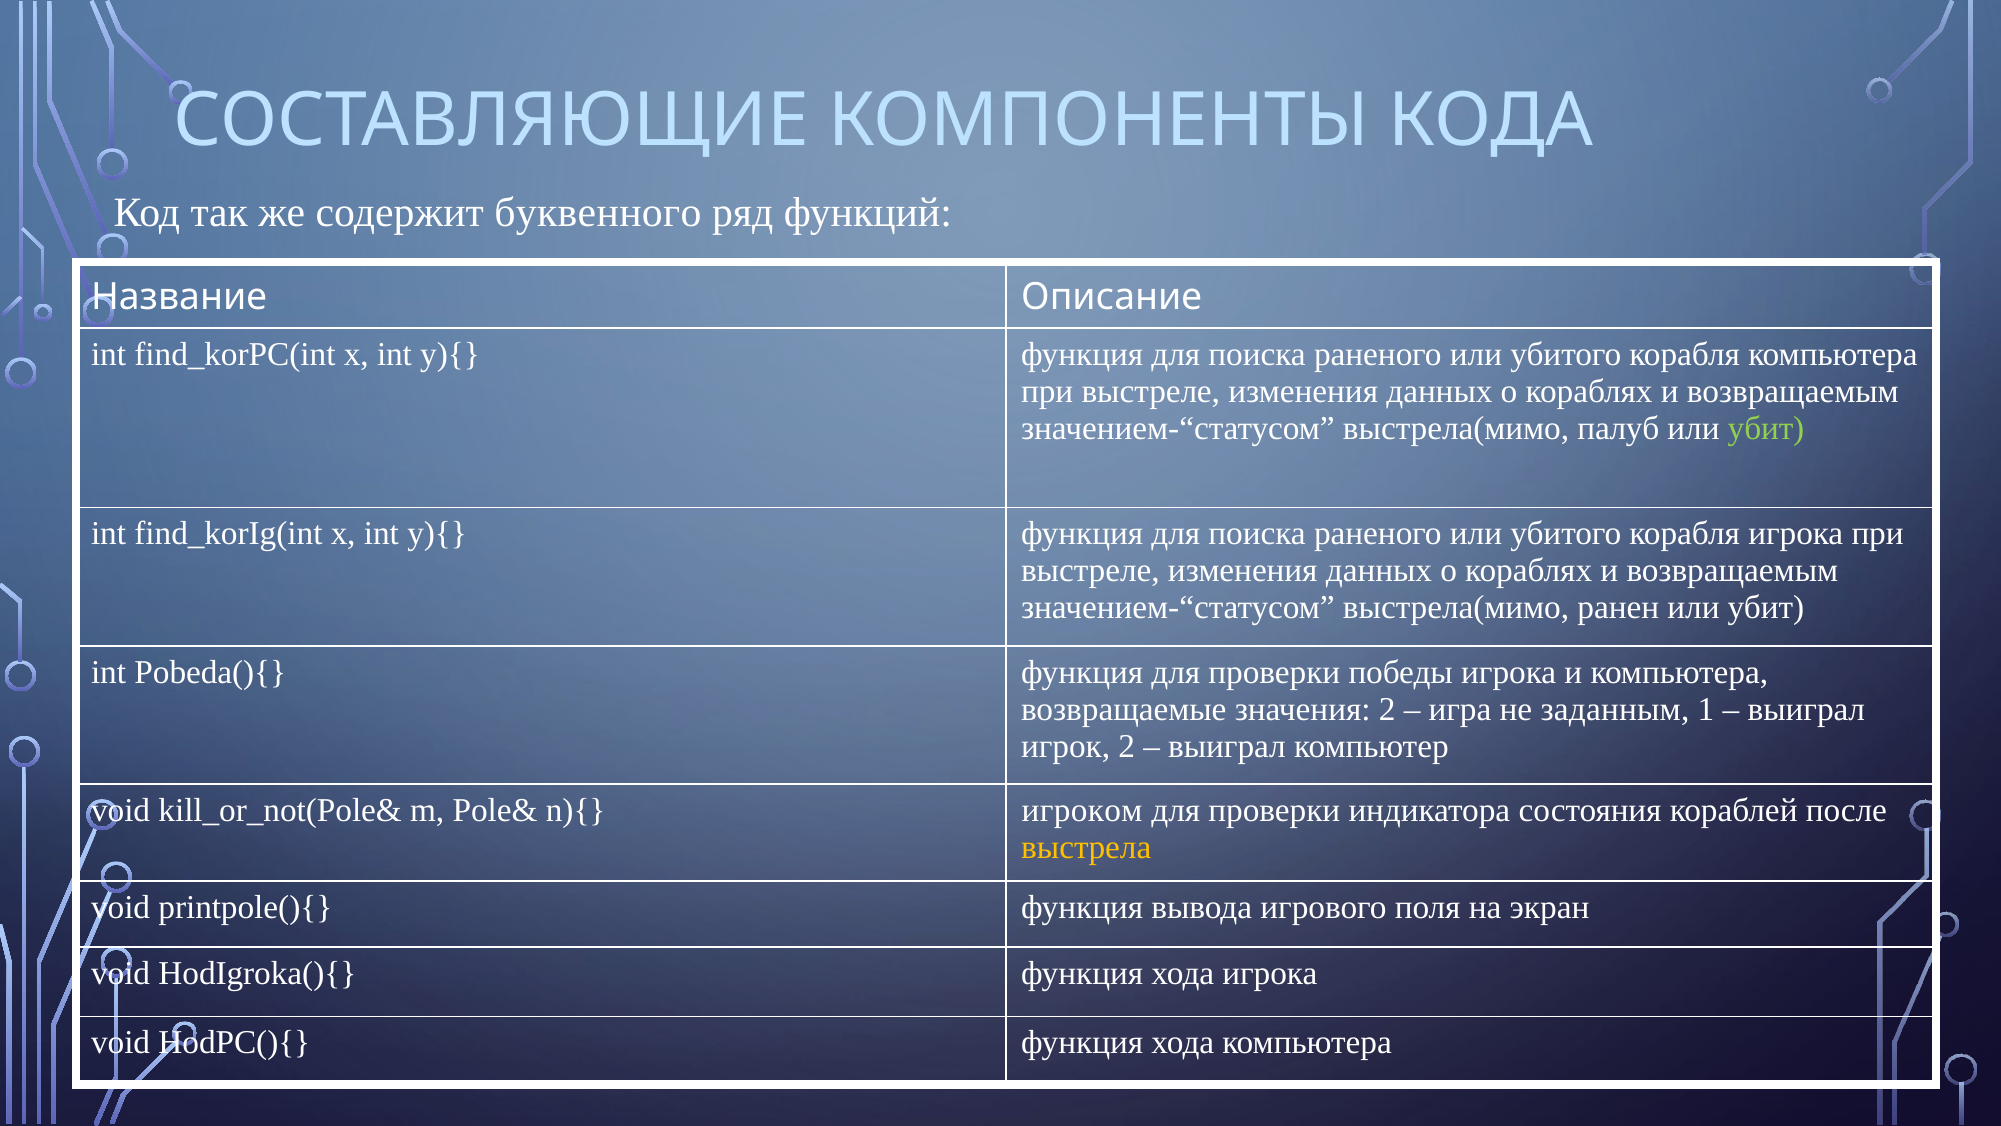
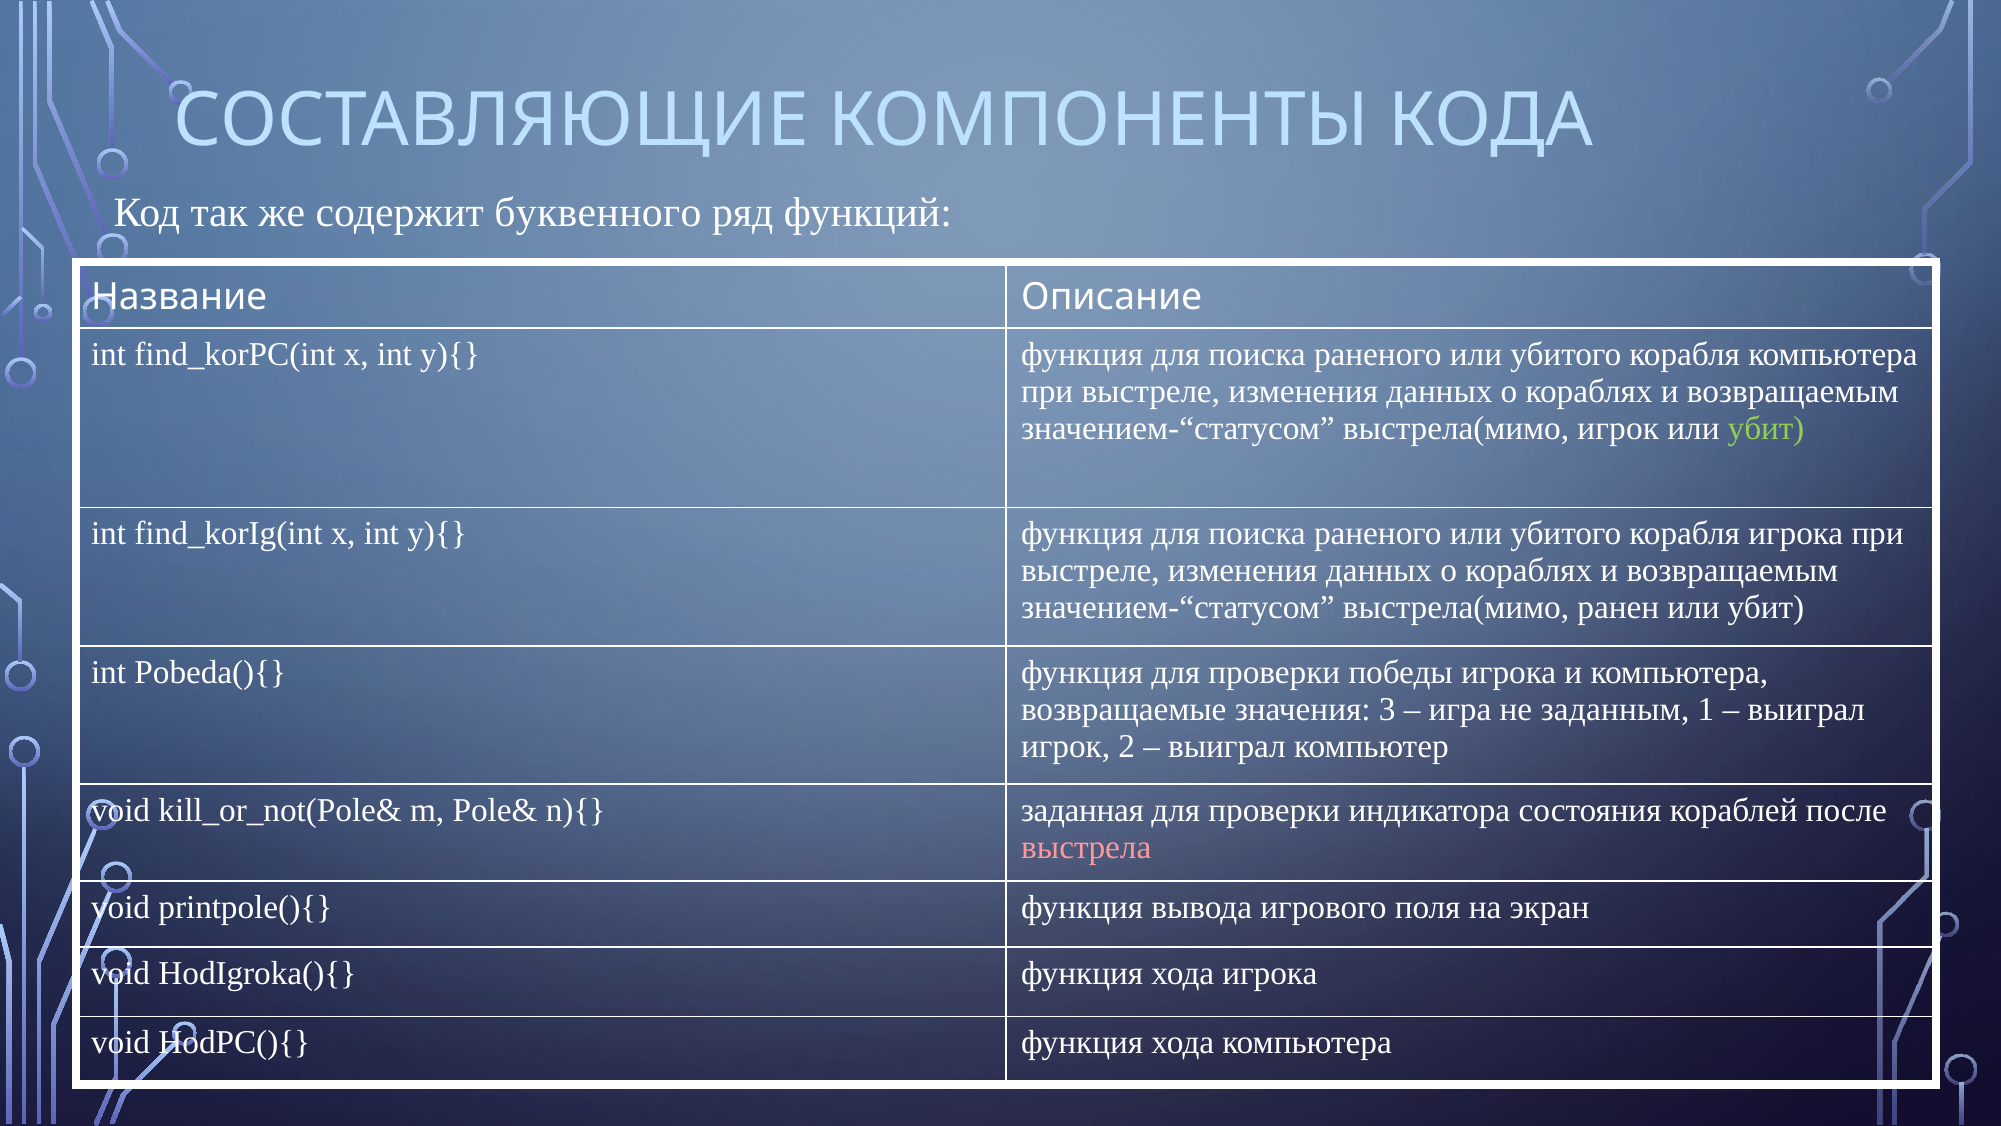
выстрела(мимо палуб: палуб -> игрок (1618, 429)
значения 2: 2 -> 3 (1387, 709)
игроком: игроком -> заданная (1082, 810)
выстрела colour: yellow -> pink (1086, 847)
